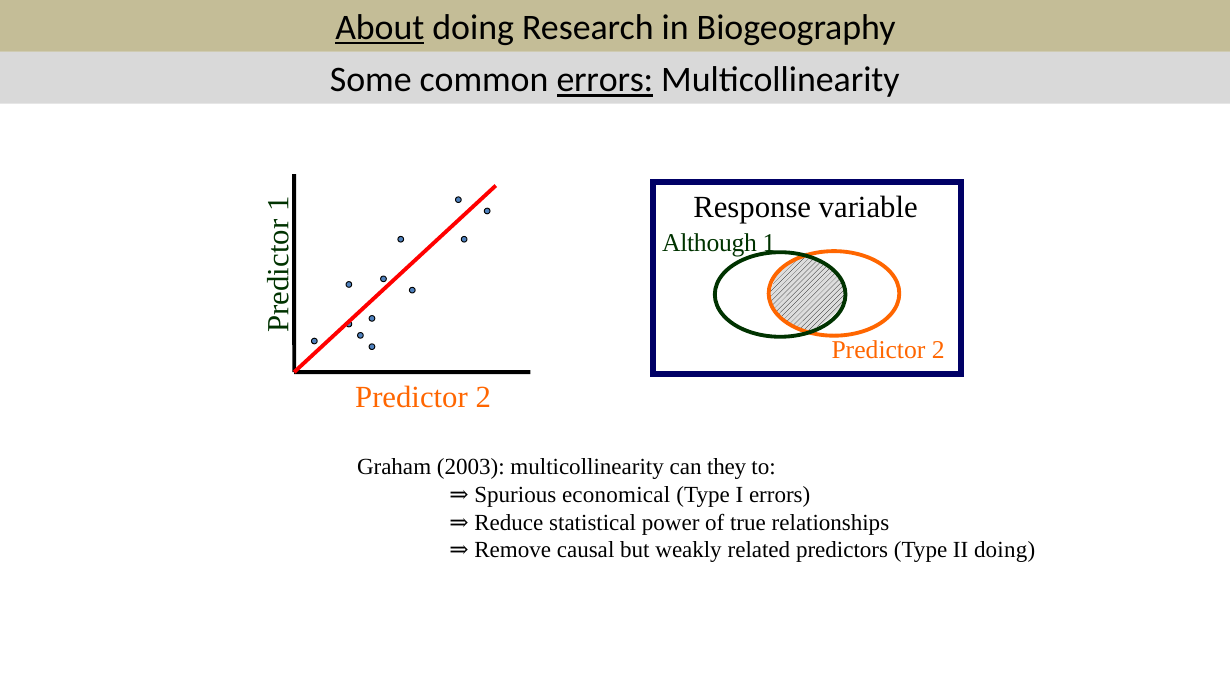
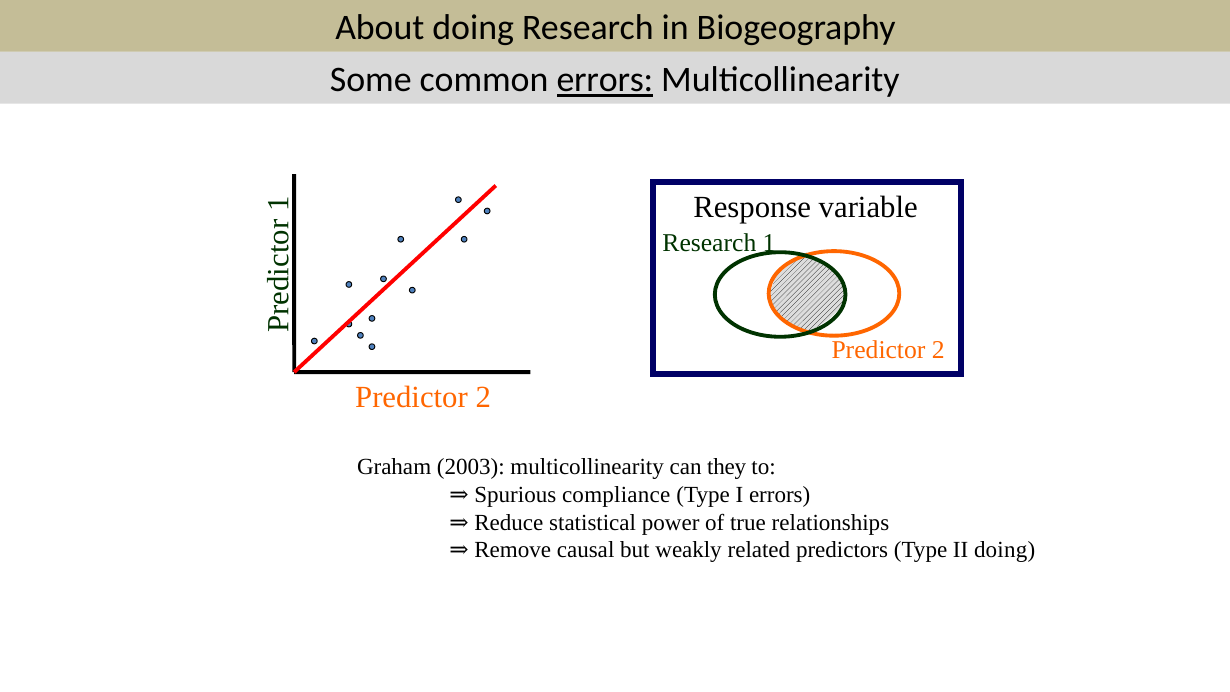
About underline: present -> none (380, 28)
Although: Although -> Research (709, 243)
economical: economical -> compliance (616, 495)
